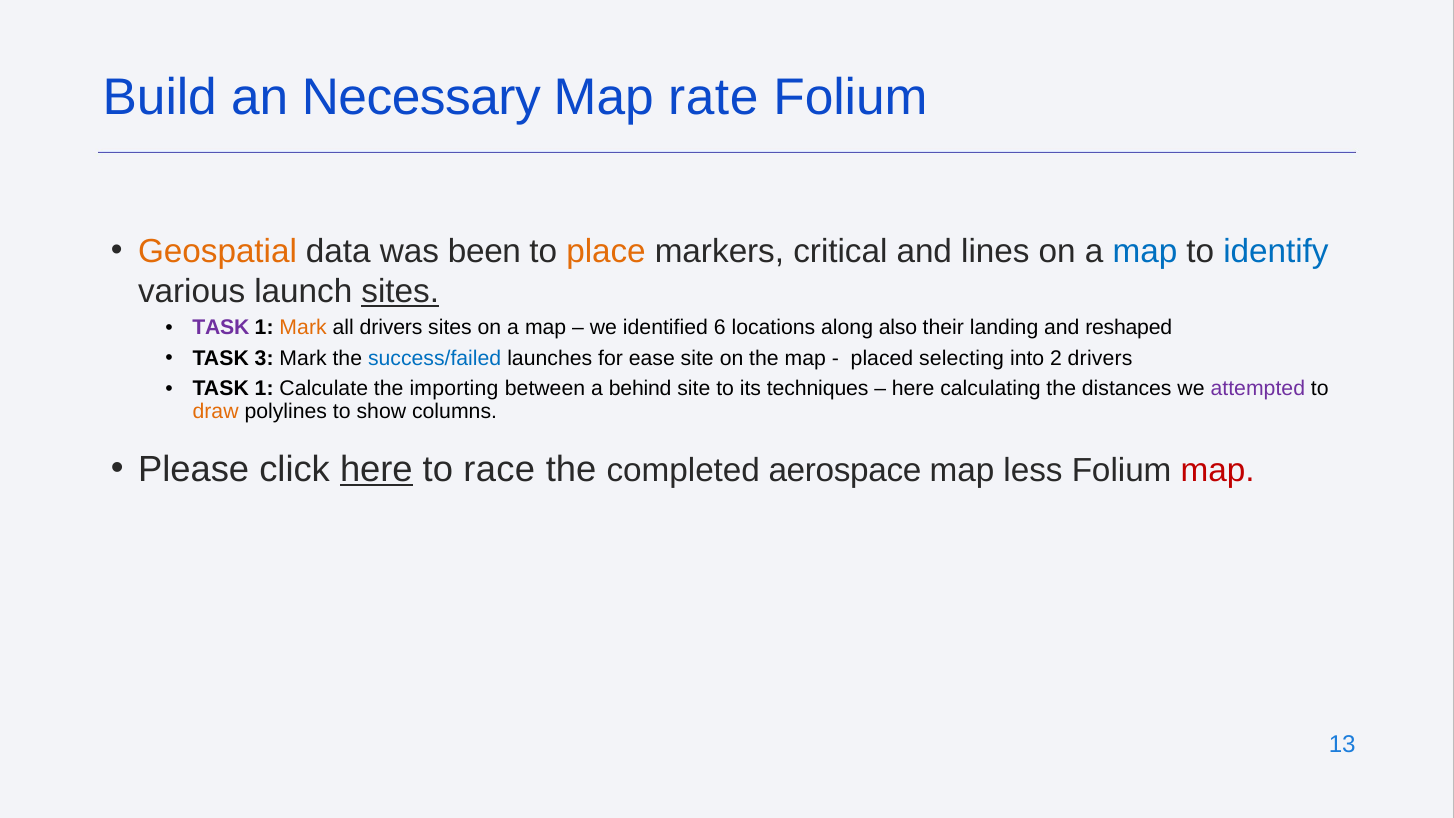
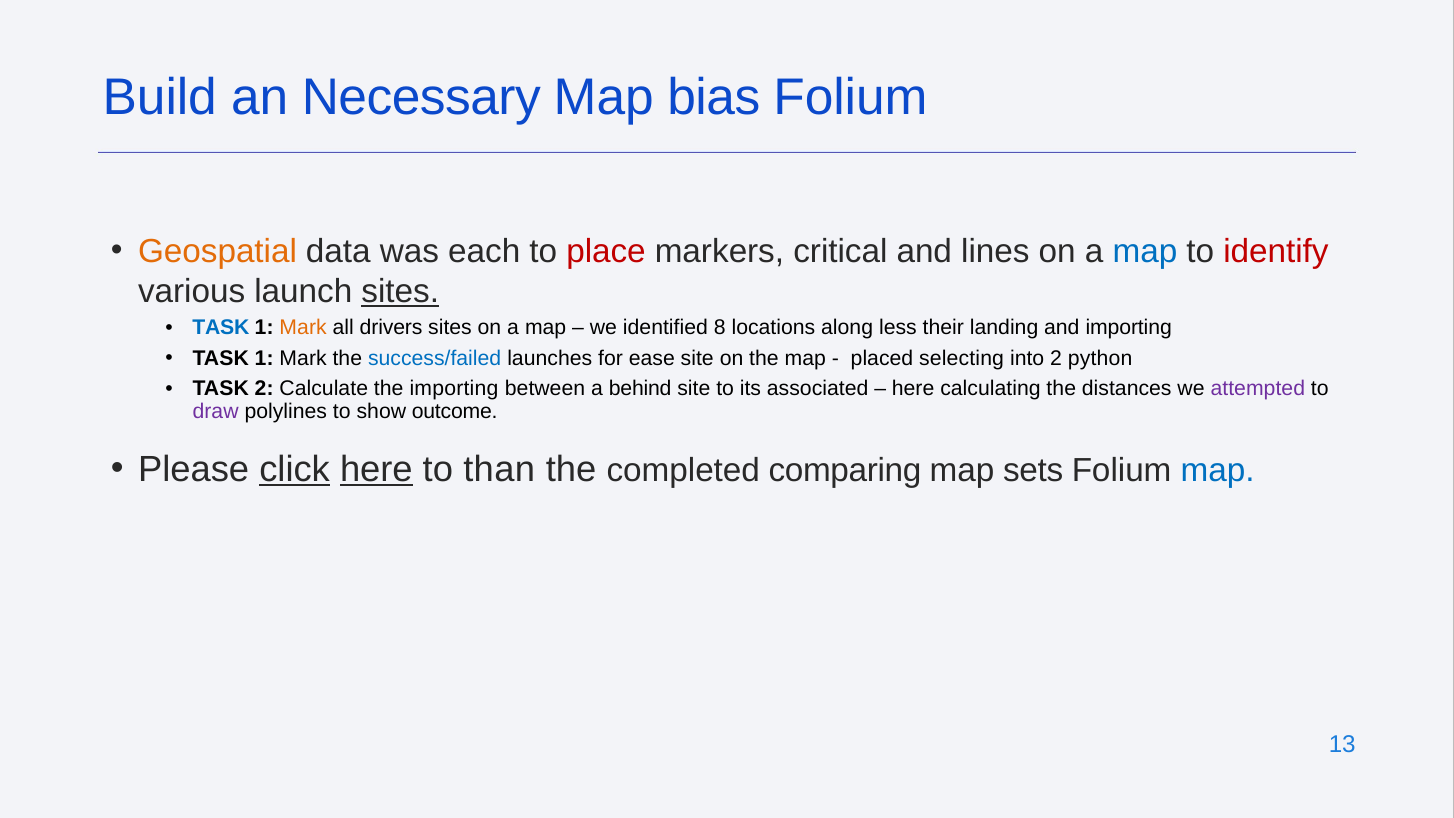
rate: rate -> bias (714, 97)
been: been -> each (484, 251)
place colour: orange -> red (606, 251)
identify colour: blue -> red (1276, 251)
TASK colour: purple -> blue (221, 328)
6: 6 -> 8 (720, 328)
also: also -> less (898, 328)
and reshaped: reshaped -> importing (1129, 328)
3: 3 -> 1 (264, 358)
2 drivers: drivers -> python (1100, 358)
1: 1 -> 2 (264, 389)
techniques: techniques -> associated (818, 389)
draw colour: orange -> purple (216, 412)
columns: columns -> outcome (455, 412)
click underline: none -> present (295, 469)
race: race -> than (499, 469)
aerospace: aerospace -> comparing (845, 470)
less: less -> sets (1033, 470)
map colour: red -> blue (1218, 470)
